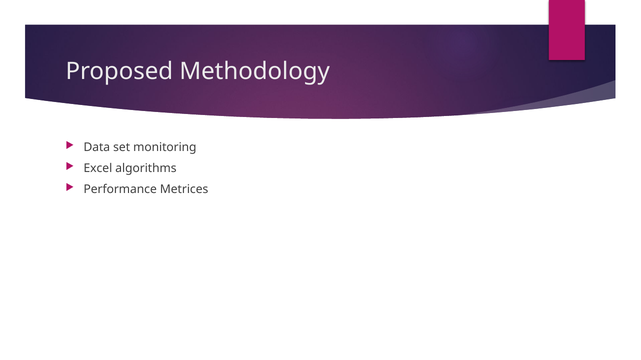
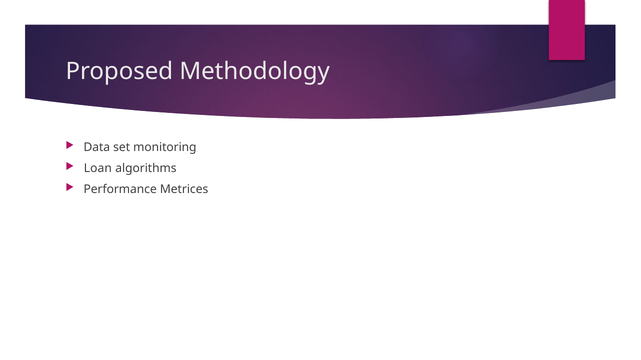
Excel: Excel -> Loan (98, 168)
